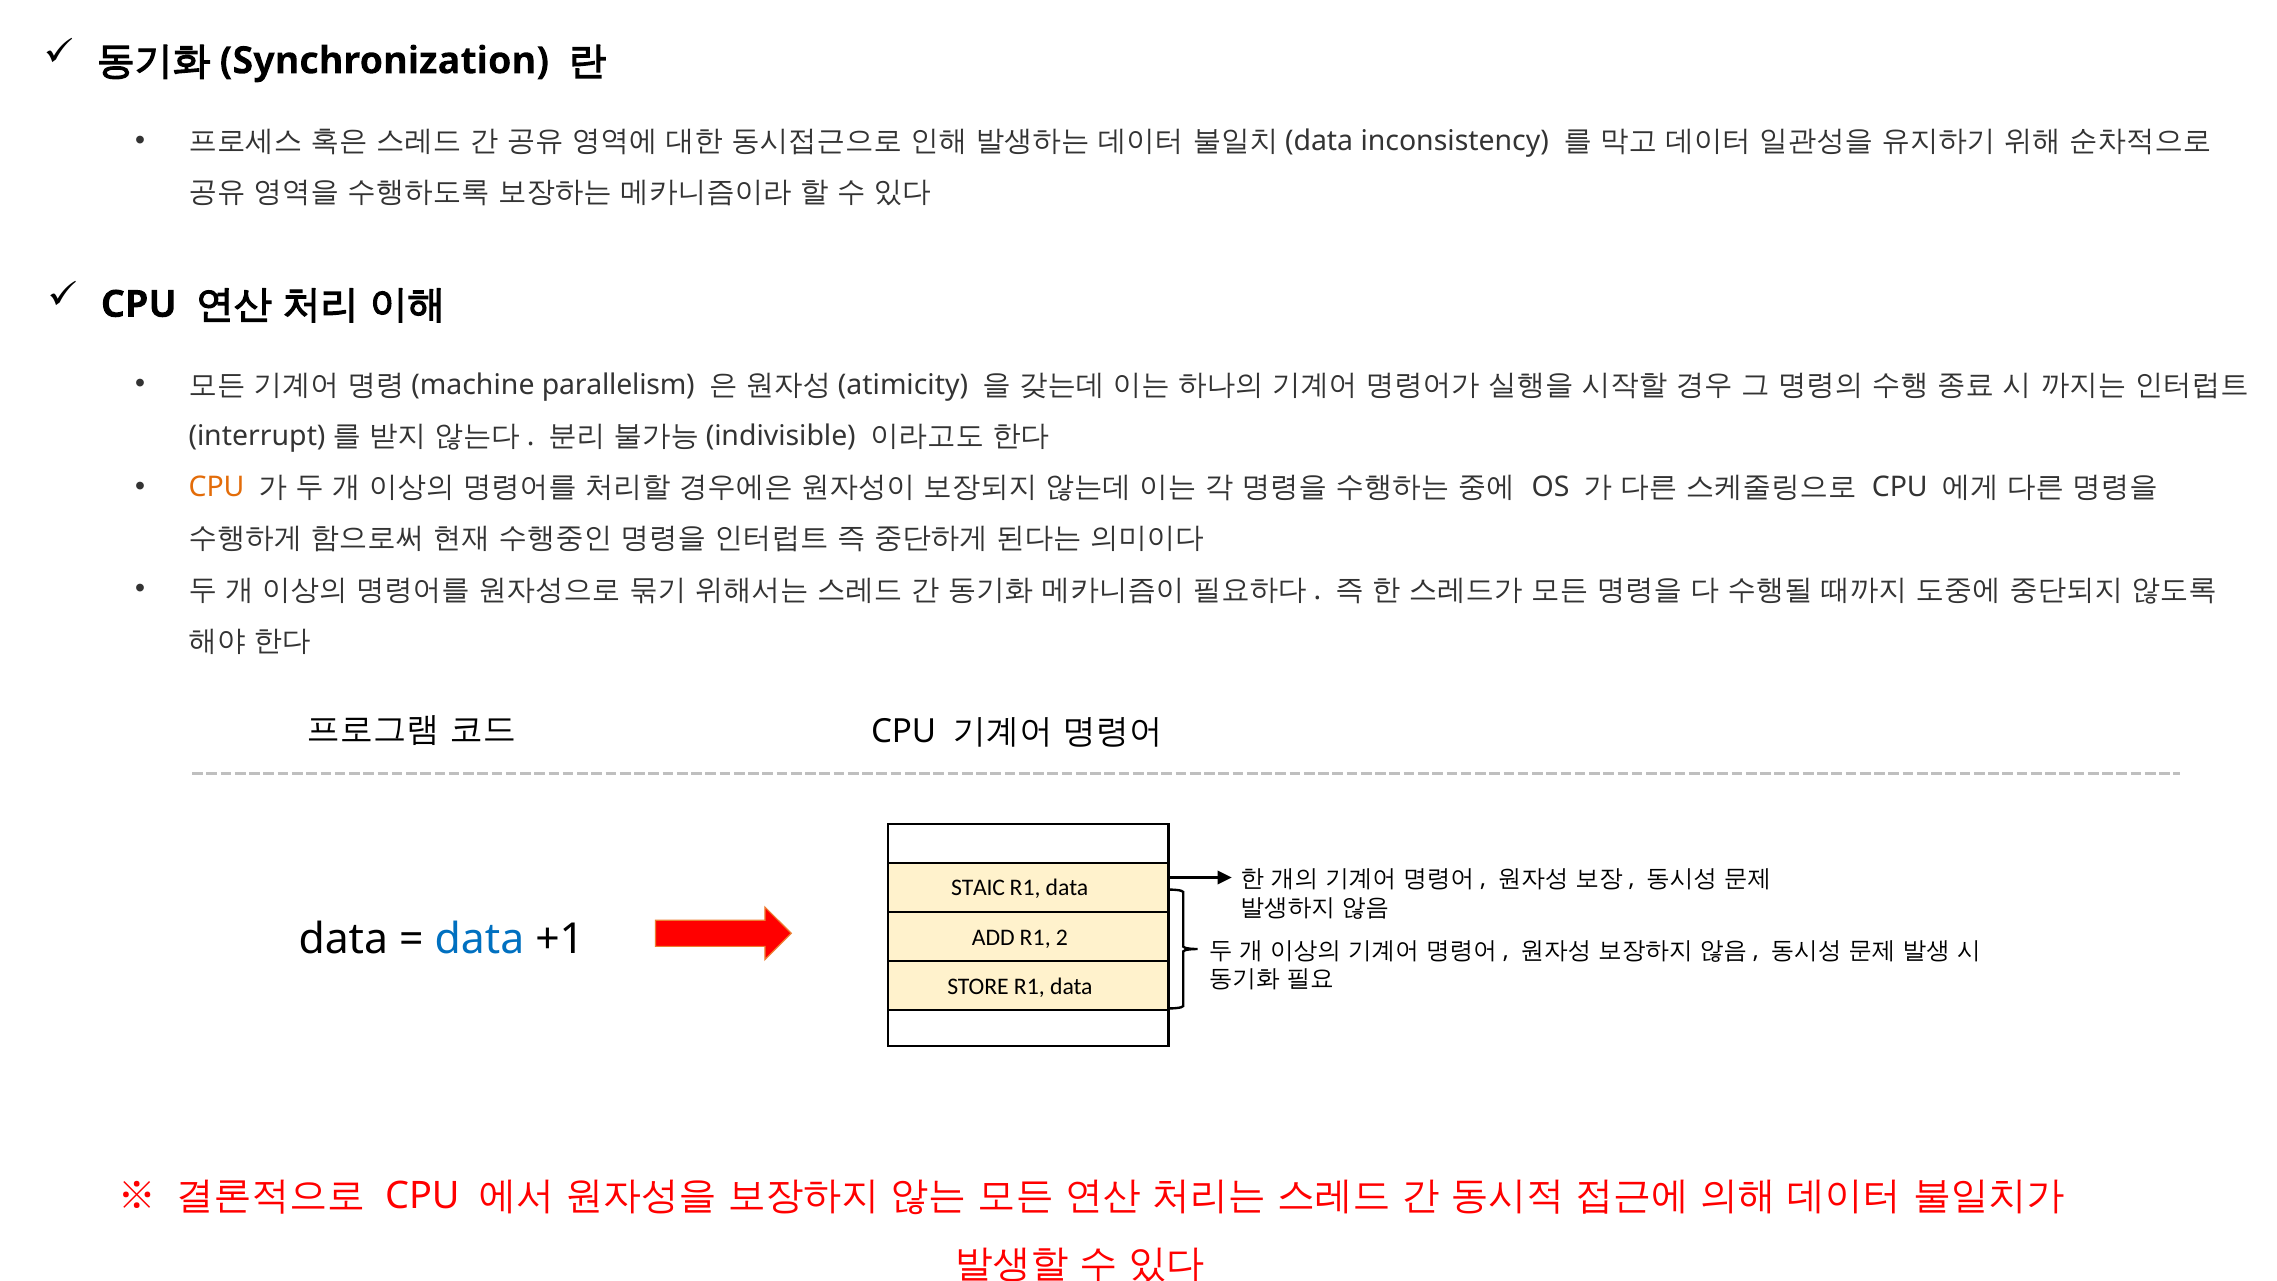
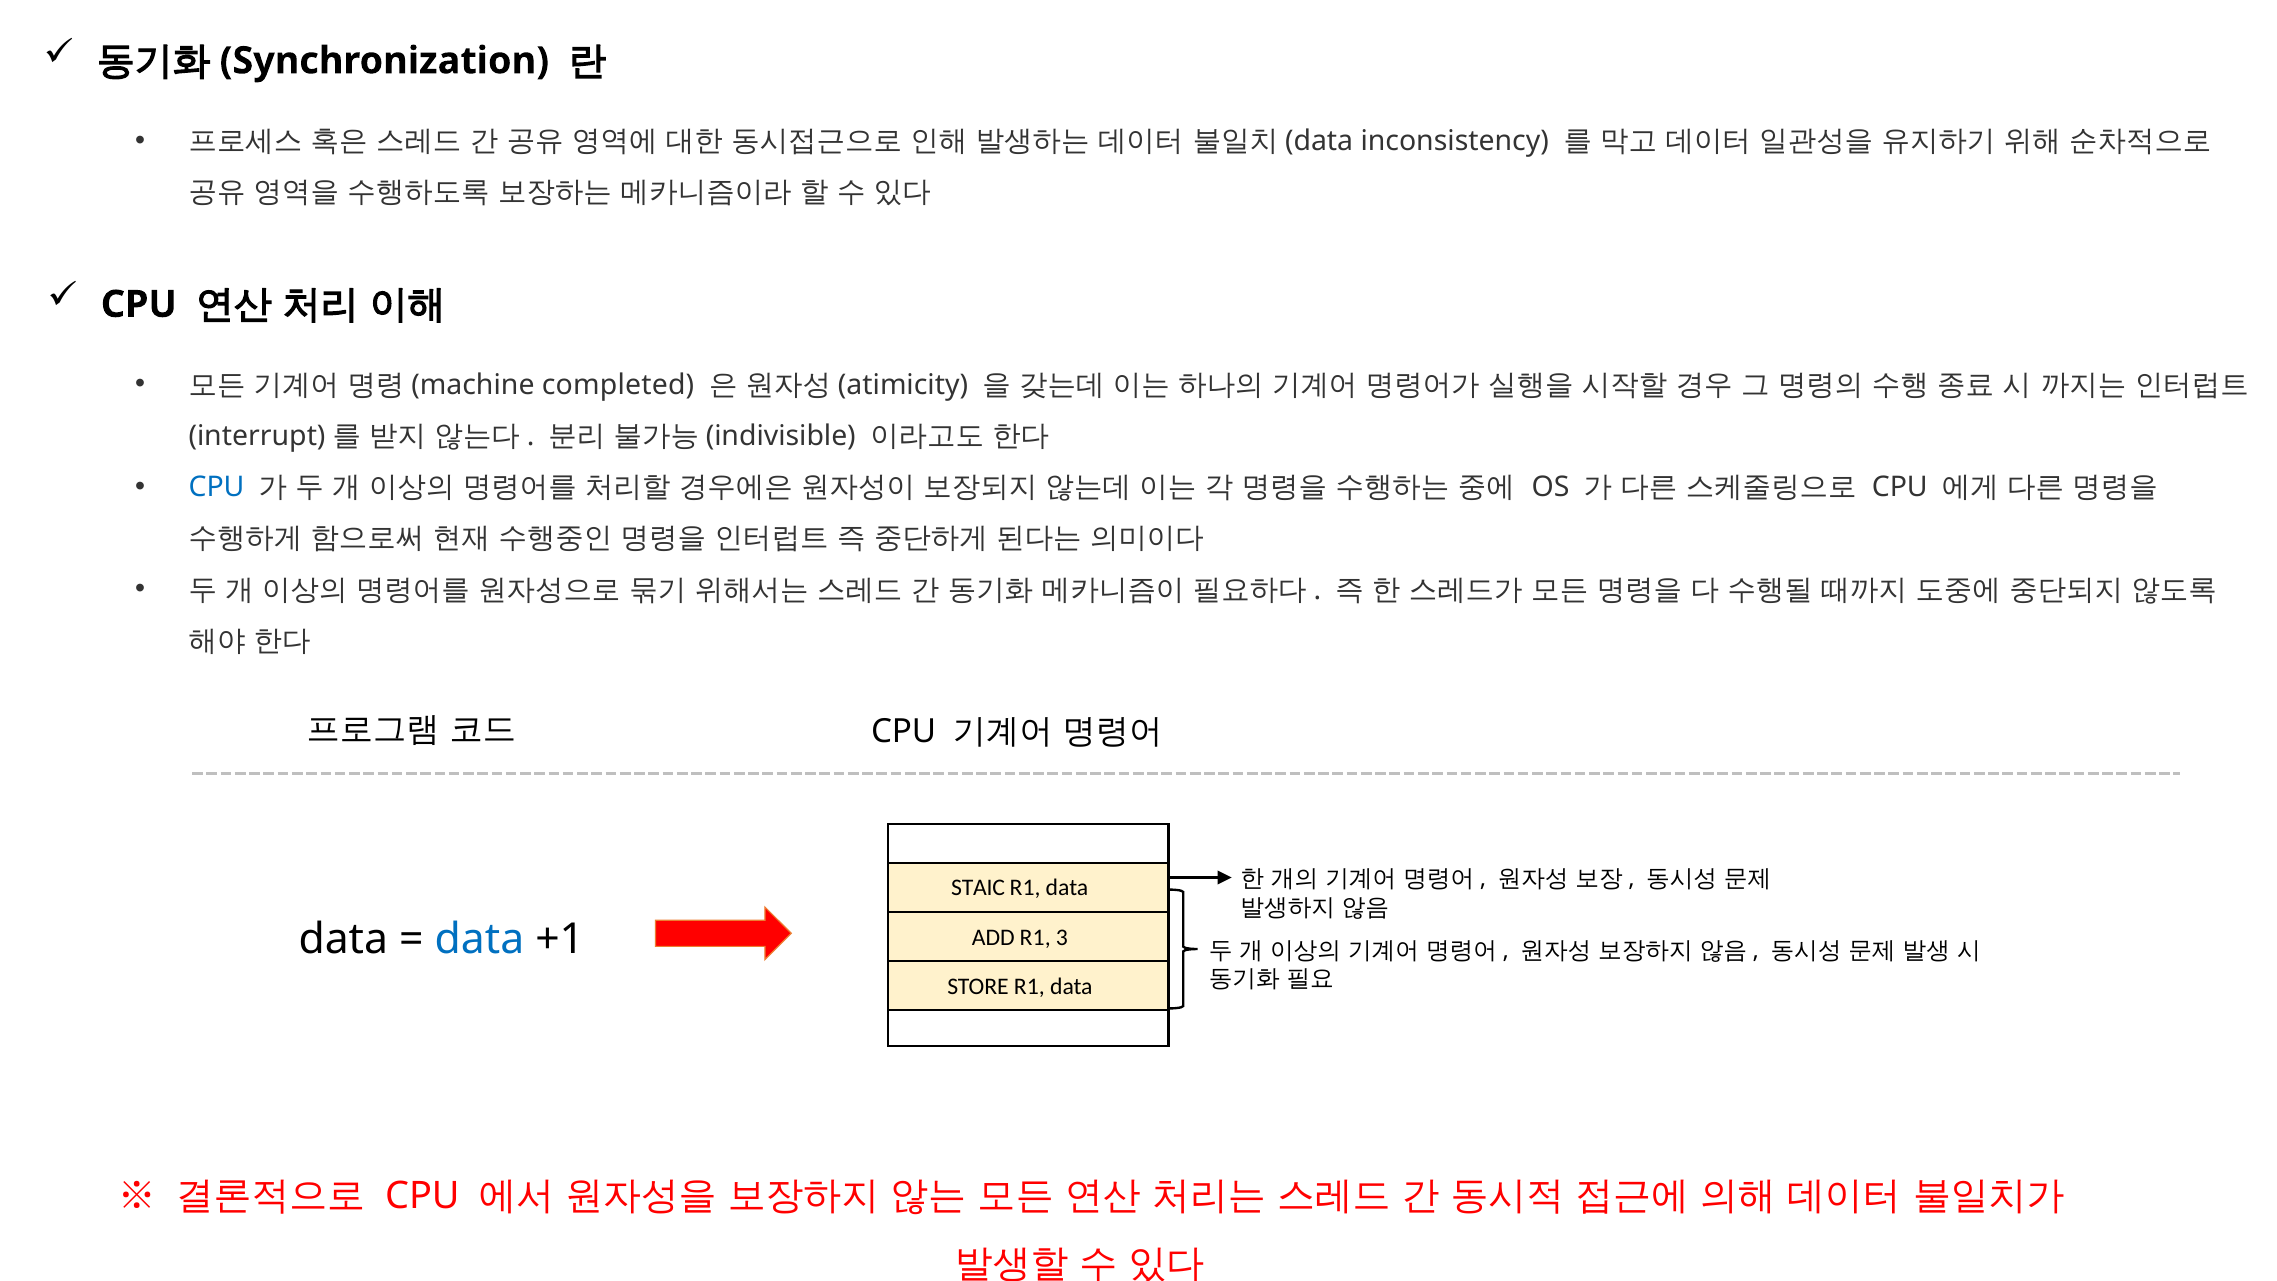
parallelism: parallelism -> completed (618, 385)
CPU colour: orange -> blue (217, 487)
2: 2 -> 3 (1062, 938)
